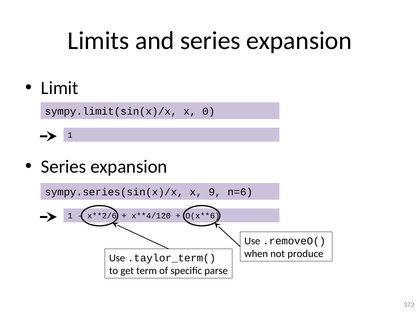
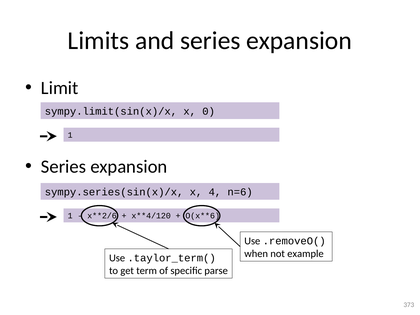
9: 9 -> 4 (215, 192)
produce: produce -> example (305, 254)
